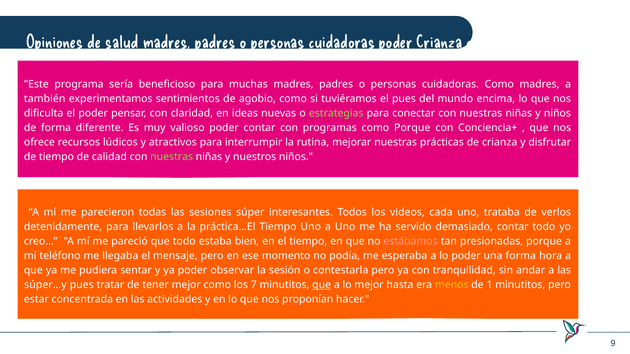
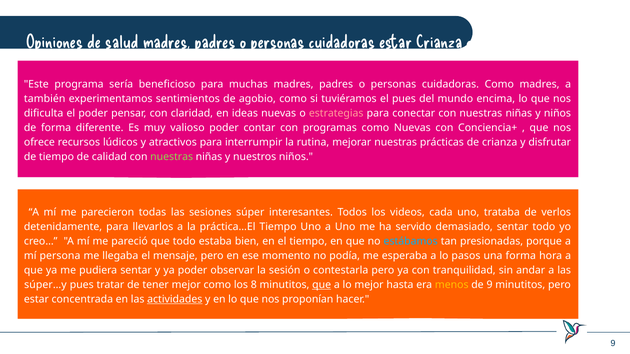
cuidadoras poder: poder -> estar (396, 42)
estrategias colour: light green -> pink (336, 114)
como Porque: Porque -> Nuevas (412, 128)
demasiado contar: contar -> sentar (513, 227)
estábamos colour: pink -> light blue (411, 241)
teléfono: teléfono -> persona (60, 256)
lo poder: poder -> pasos (466, 256)
7: 7 -> 8 (254, 285)
de 1: 1 -> 9 (490, 285)
actividades underline: none -> present (175, 299)
